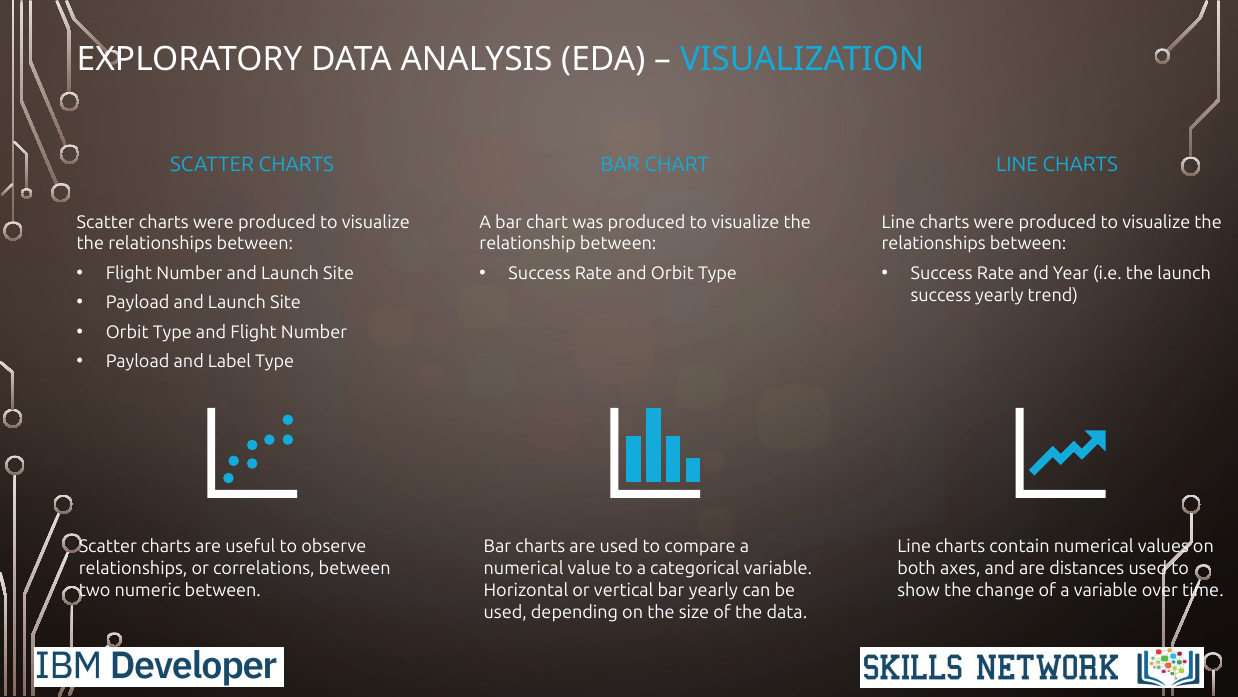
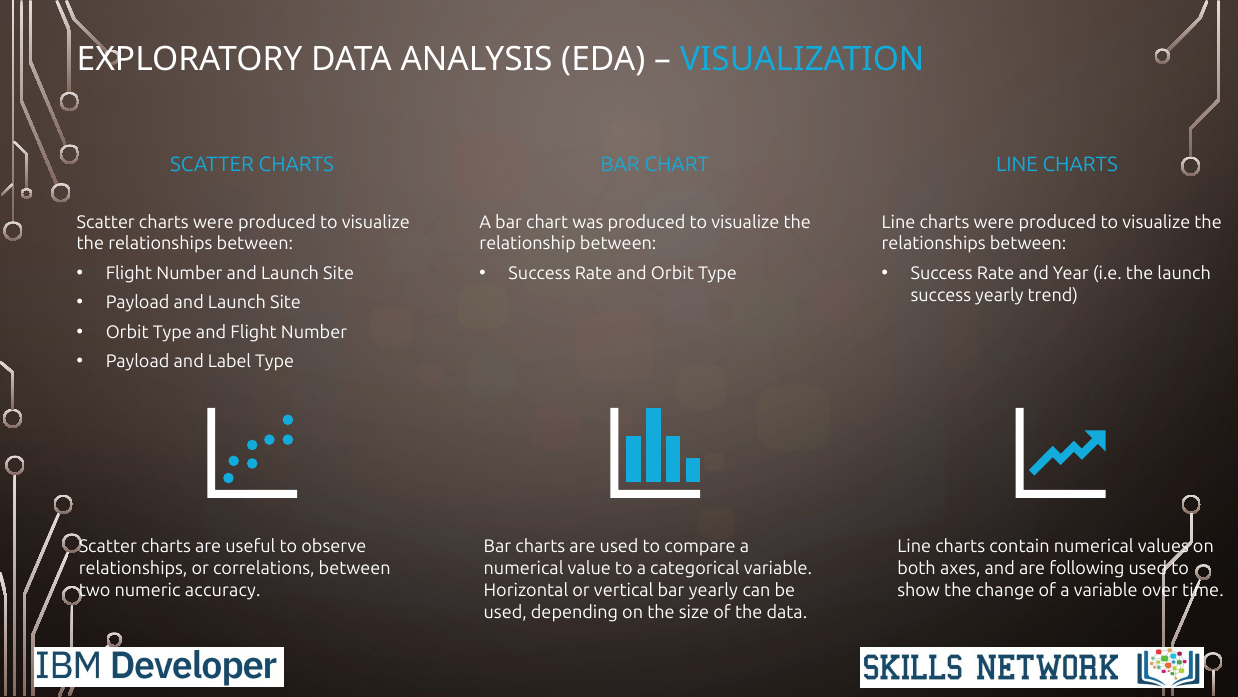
distances: distances -> following (1087, 568)
numeric between: between -> accuracy (223, 590)
